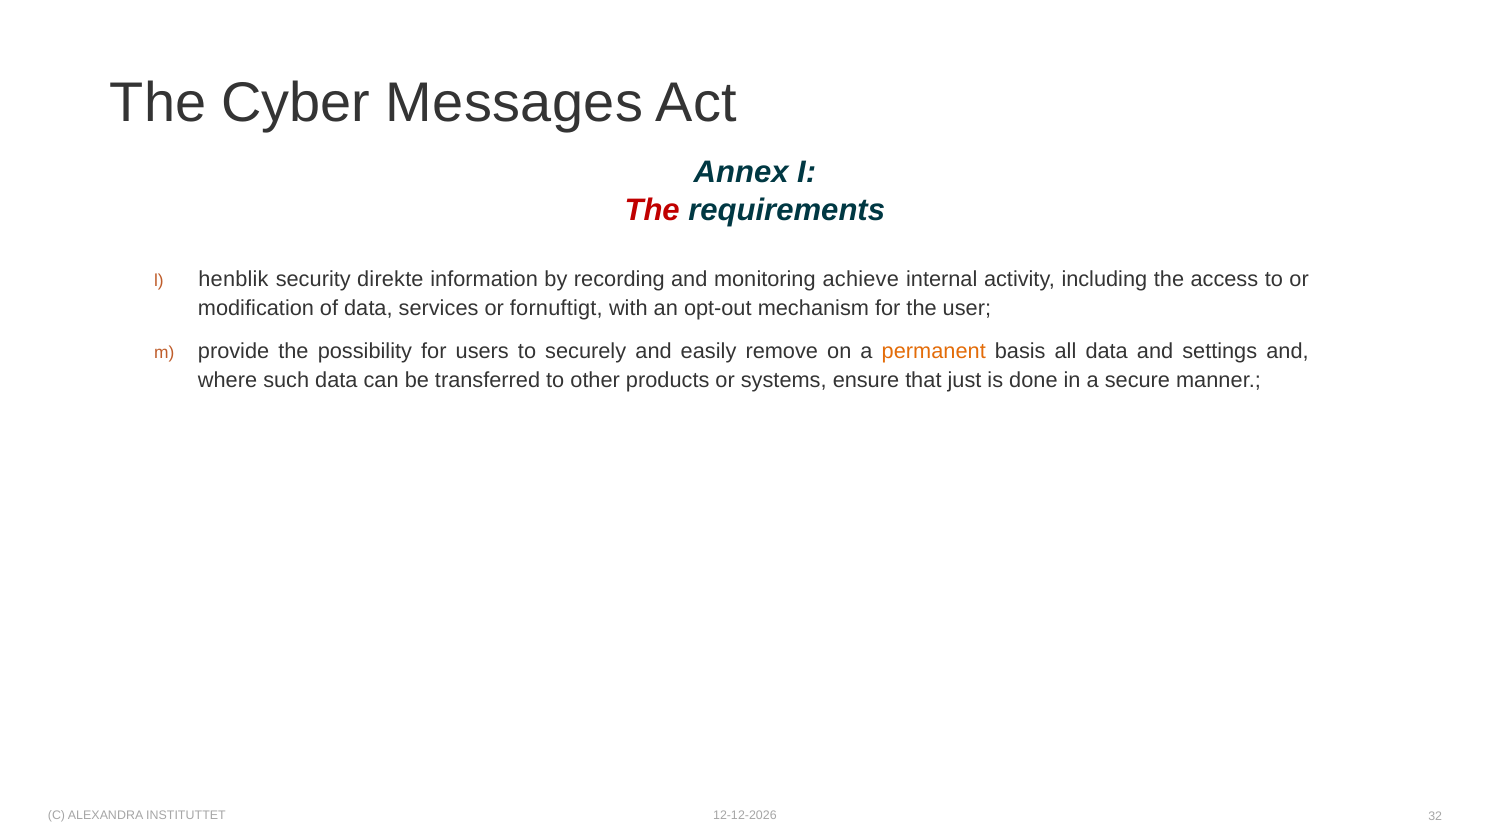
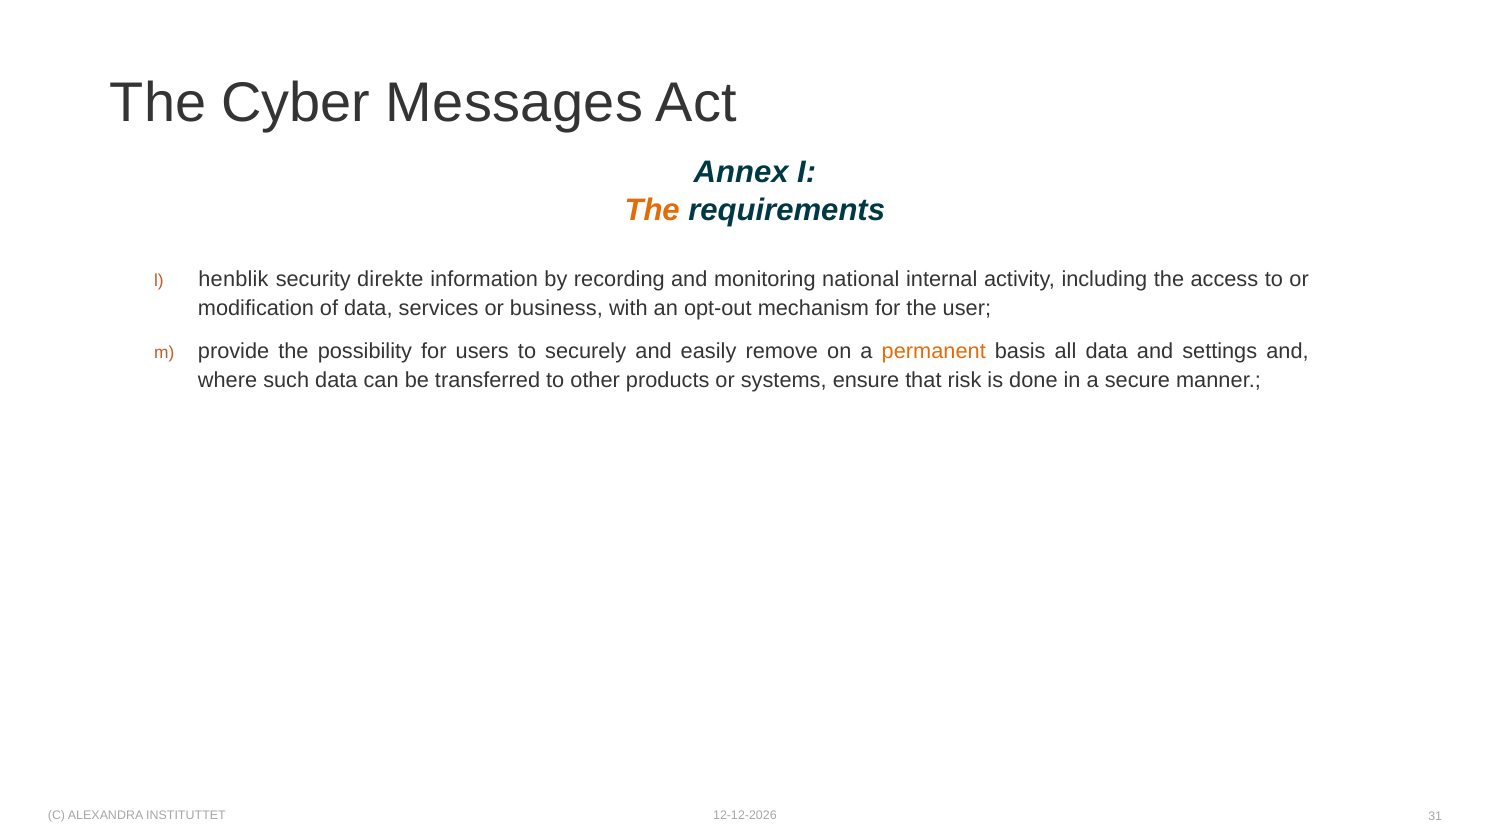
The colour: red -> orange (652, 210)
achieve: achieve -> national (861, 279)
fornuftigt: fornuftigt -> business (556, 308)
just: just -> risk (965, 381)
32: 32 -> 31 (1435, 816)
